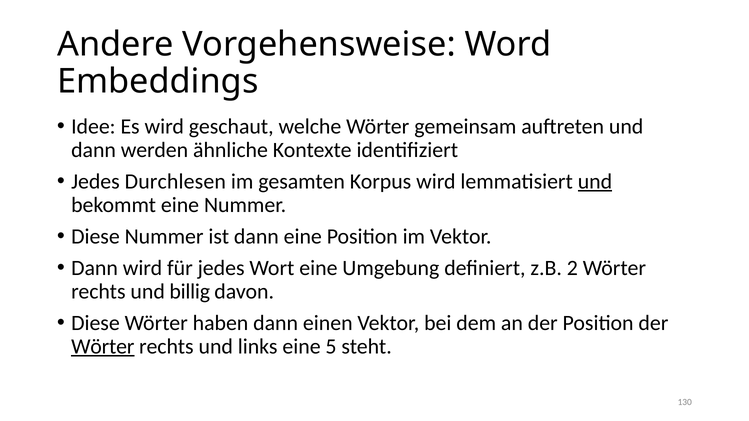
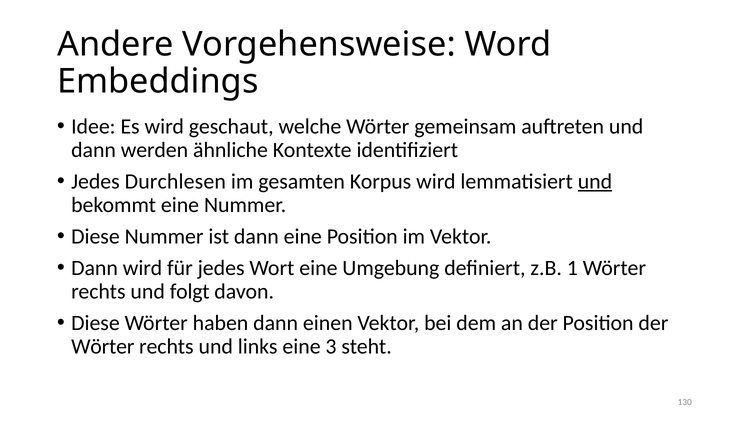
2: 2 -> 1 (572, 268)
billig: billig -> folgt (190, 292)
Wörter underline: present -> none (103, 347)
5: 5 -> 3 (331, 347)
